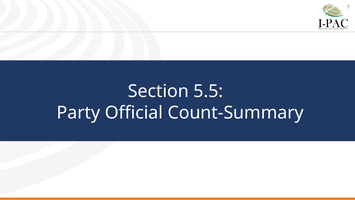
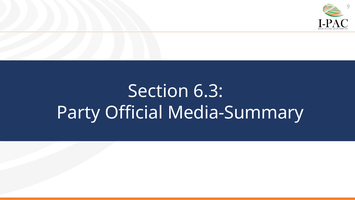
5.5: 5.5 -> 6.3 (208, 91)
Count-Summary: Count-Summary -> Media-Summary (236, 112)
